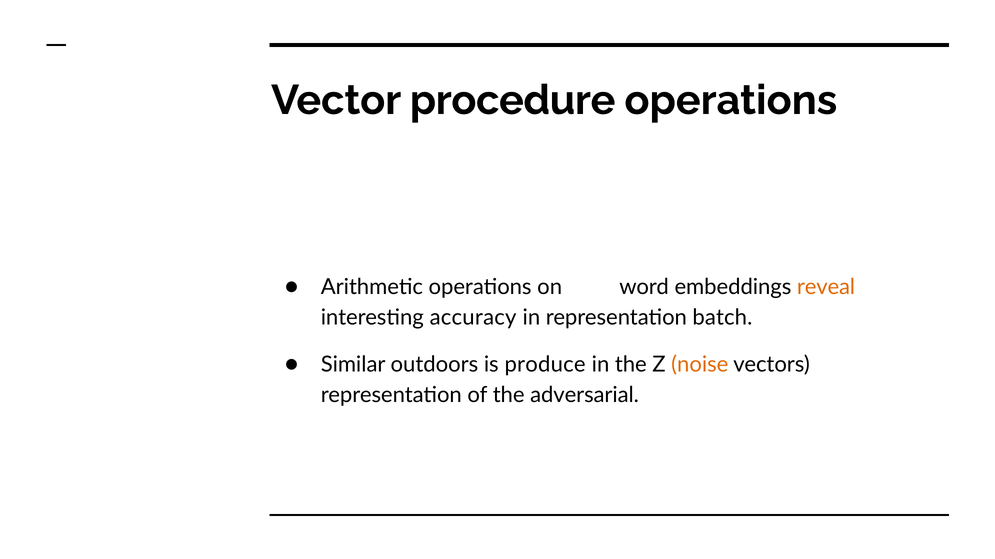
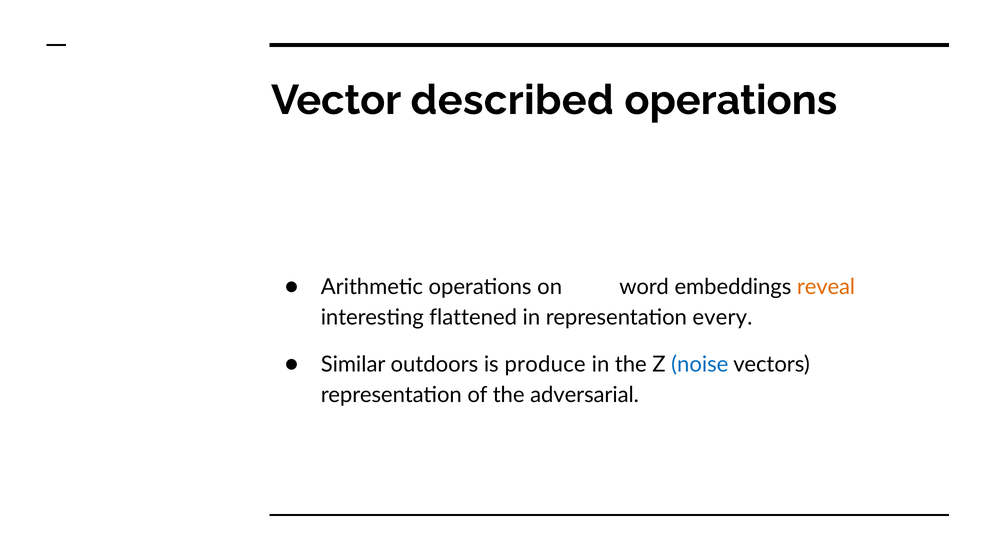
procedure: procedure -> described (512, 100)
accuracy: accuracy -> flattened (473, 318)
batch: batch -> every (722, 318)
noise colour: orange -> blue (700, 365)
